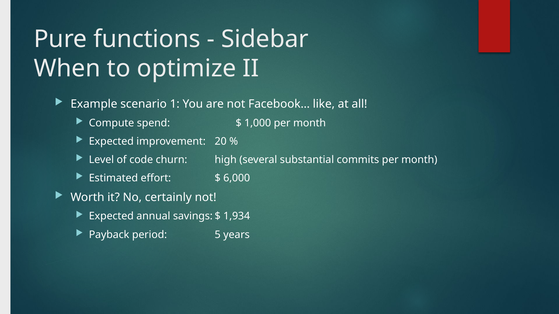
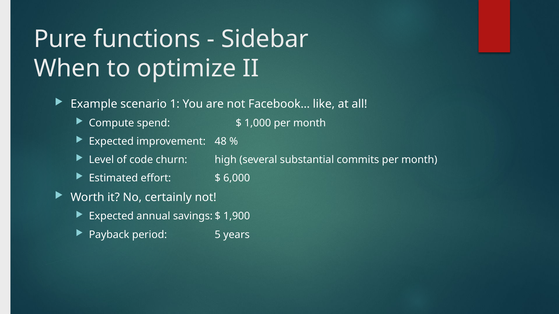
20: 20 -> 48 (221, 141)
1,934: 1,934 -> 1,900 (237, 216)
